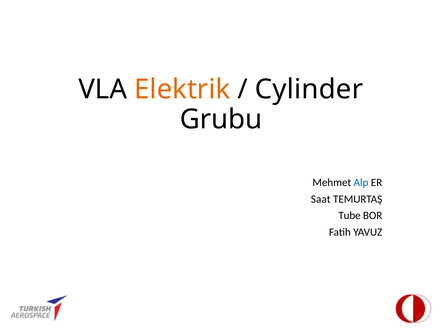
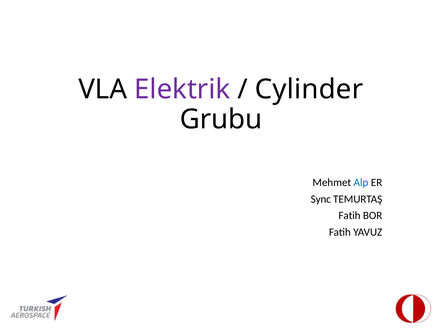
Elektrik colour: orange -> purple (182, 89)
Saat: Saat -> Sync (321, 199)
Tube: Tube -> Fatih (350, 215)
